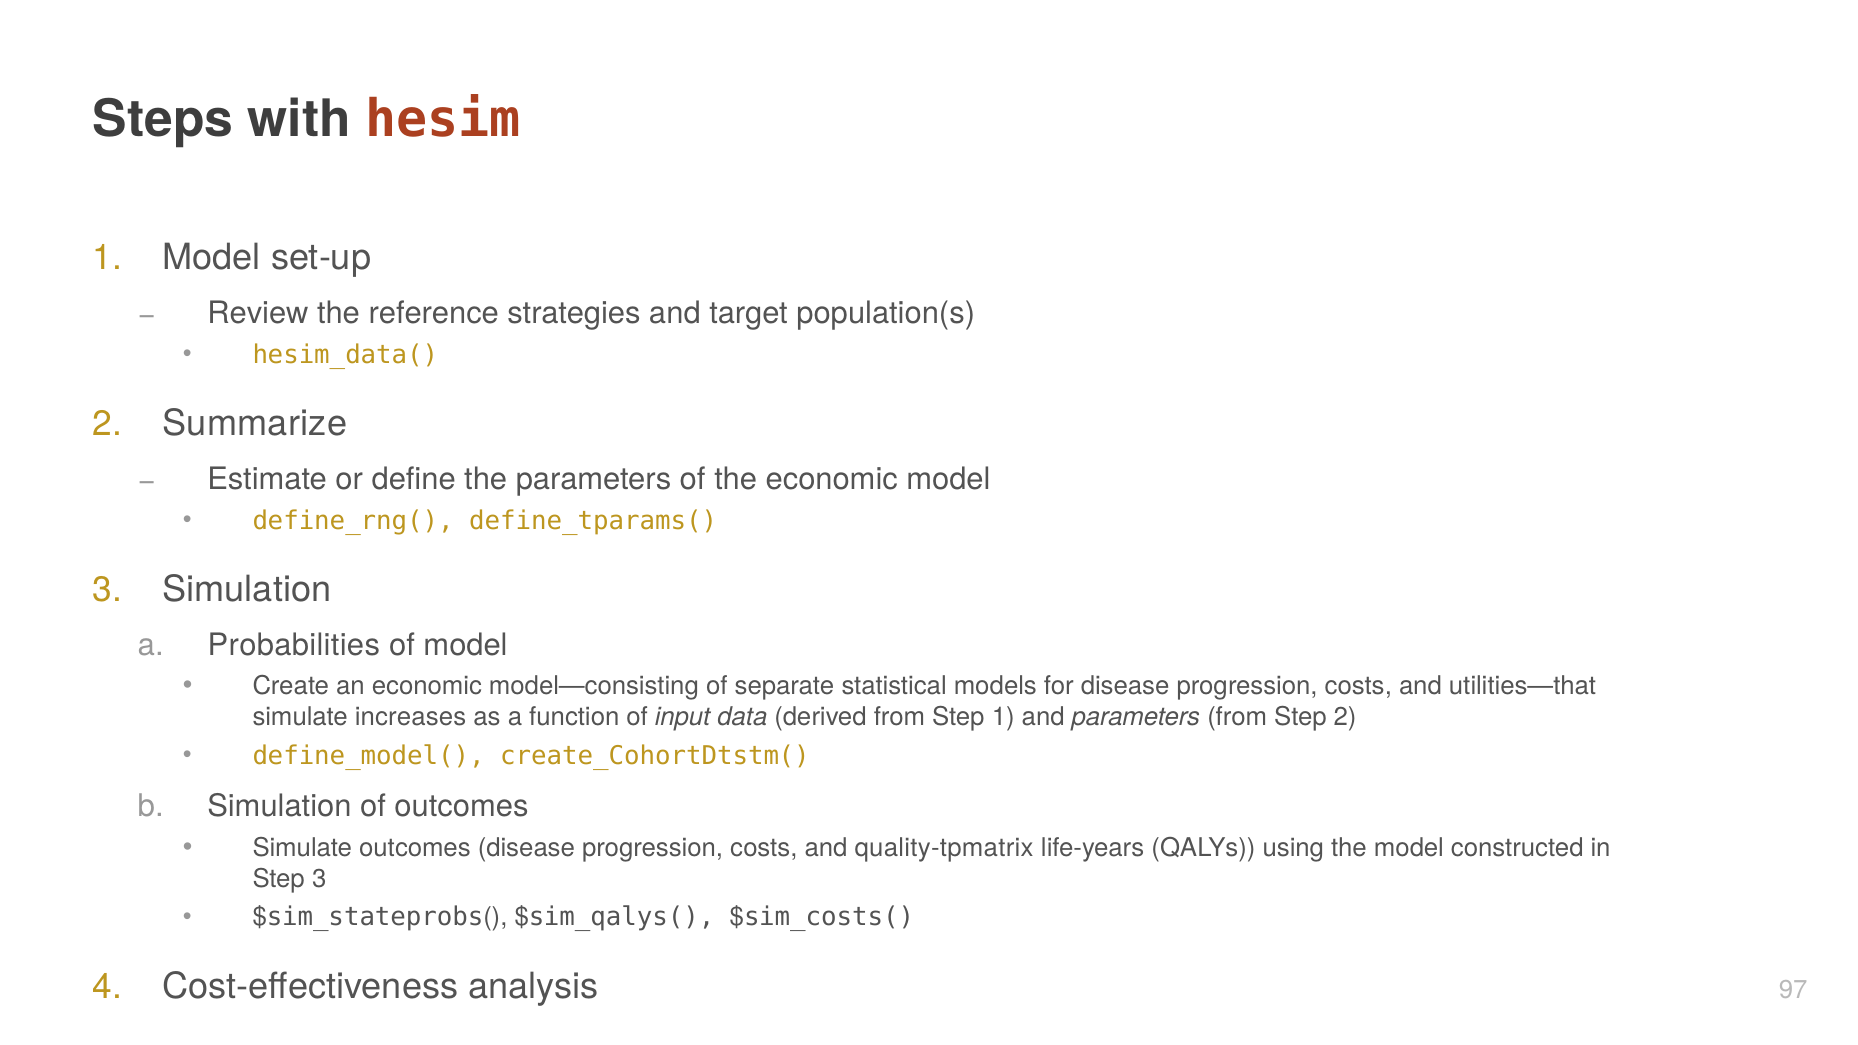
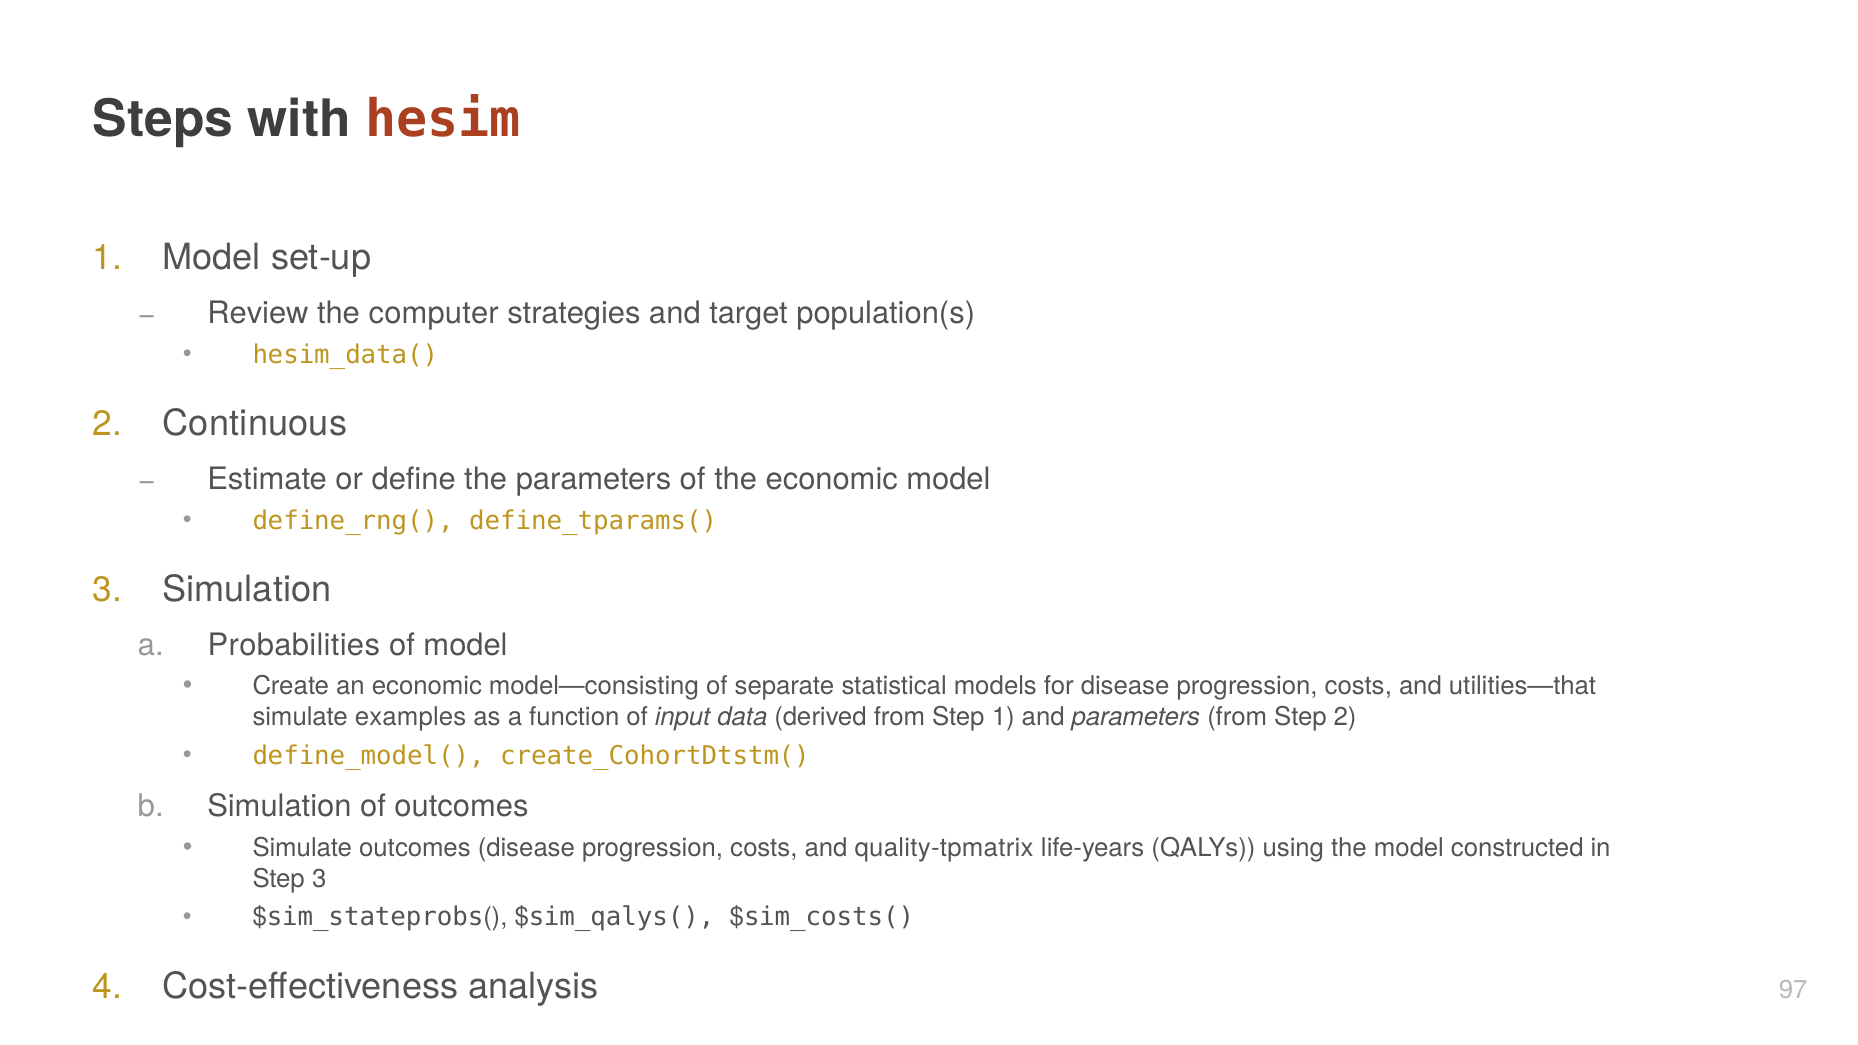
reference: reference -> computer (434, 313)
Summarize: Summarize -> Continuous (255, 424)
increases: increases -> examples (411, 717)
